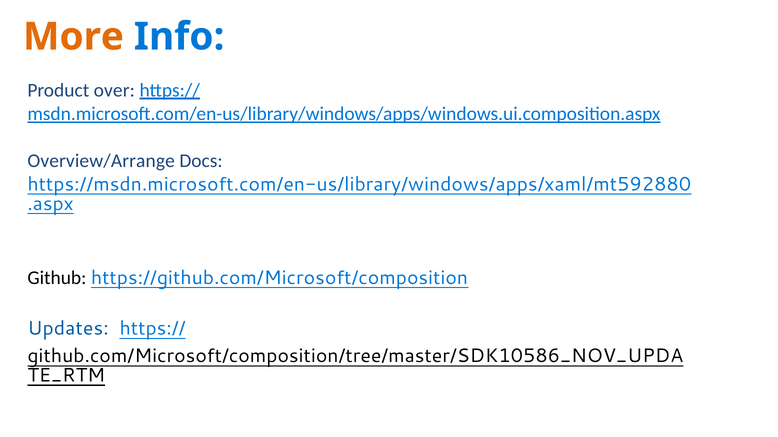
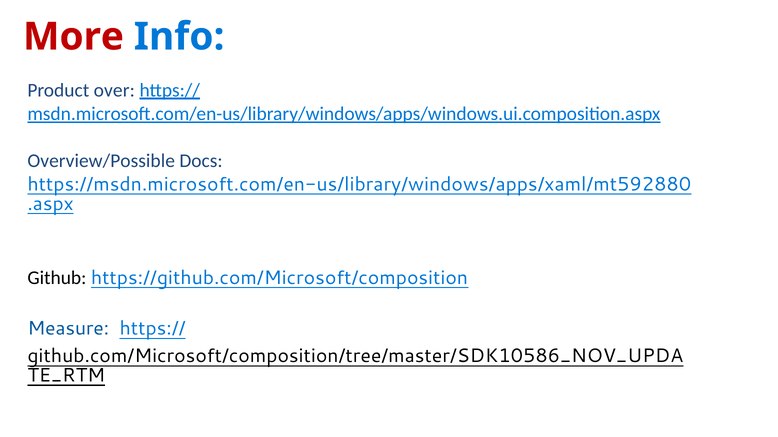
More colour: orange -> red (73, 37)
Overview/Arrange: Overview/Arrange -> Overview/Possible (101, 161)
Updates: Updates -> Measure (68, 329)
